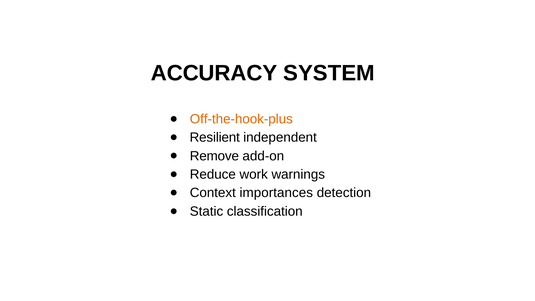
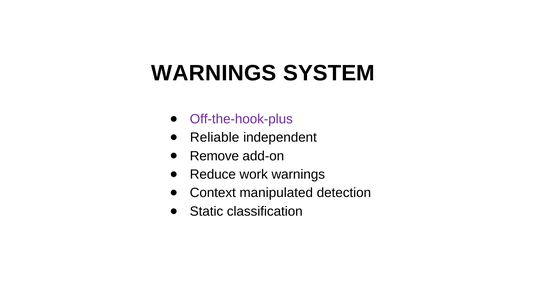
ACCURACY: ACCURACY -> WARNINGS (214, 73)
Off-the-hook-plus colour: orange -> purple (241, 119)
Resilient: Resilient -> Reliable (215, 137)
importances: importances -> manipulated (276, 193)
